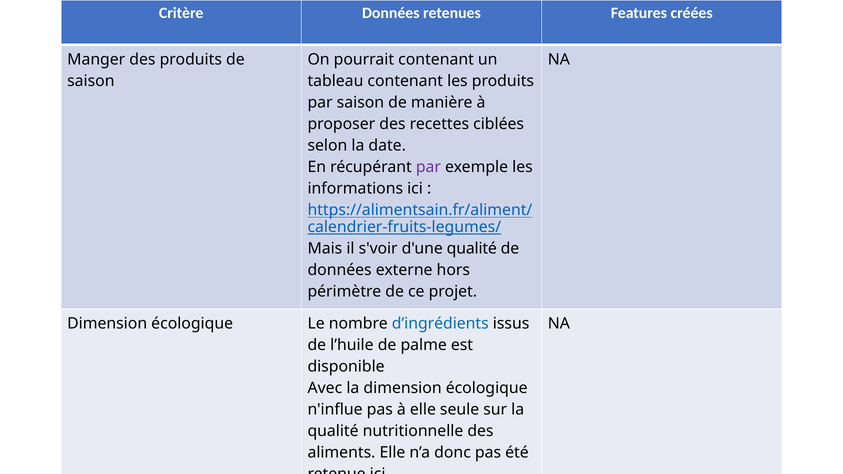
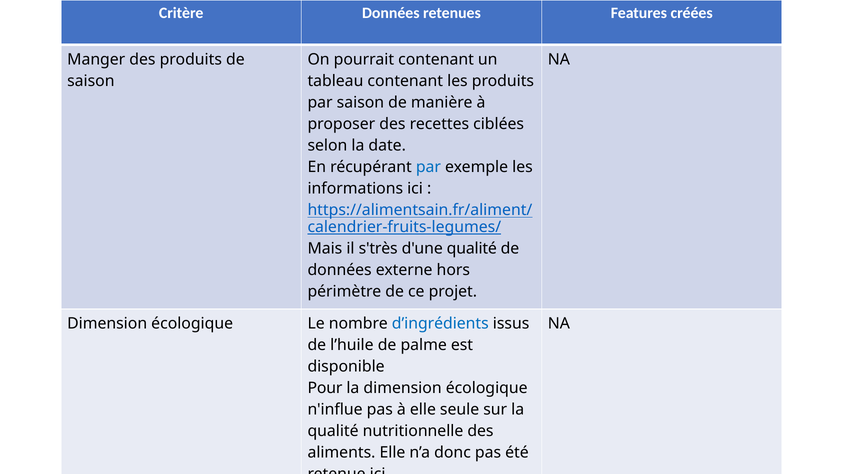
par colour: purple -> blue (428, 167)
s'voir: s'voir -> s'très (378, 248)
Avec: Avec -> Pour (325, 388)
